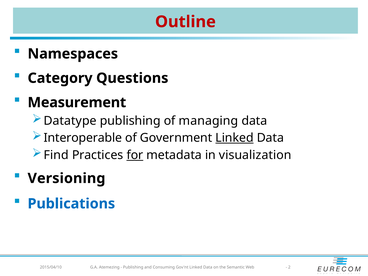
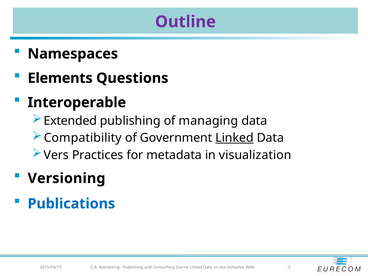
Outline colour: red -> purple (185, 22)
Category: Category -> Elements (60, 78)
Measurement: Measurement -> Interoperable (77, 102)
Datatype: Datatype -> Extended (70, 121)
Interoperable: Interoperable -> Compatibility (83, 138)
Find: Find -> Vers (56, 155)
for underline: present -> none (135, 155)
